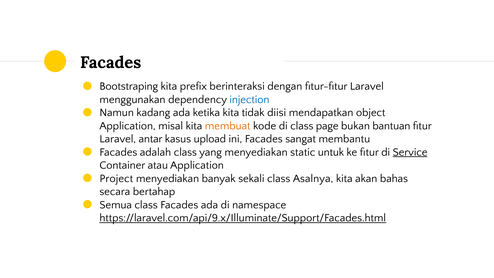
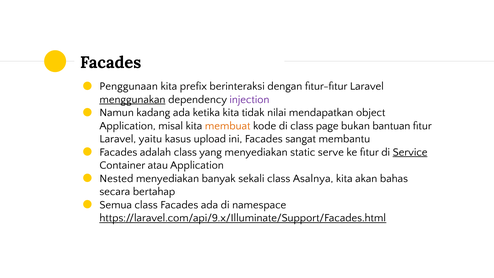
Bootstraping: Bootstraping -> Penggunaan (129, 86)
menggunakan underline: none -> present (132, 99)
injection colour: blue -> purple (249, 99)
diisi: diisi -> nilai (277, 113)
antar: antar -> yaitu (150, 139)
untuk: untuk -> serve (331, 152)
Project: Project -> Nested (116, 178)
